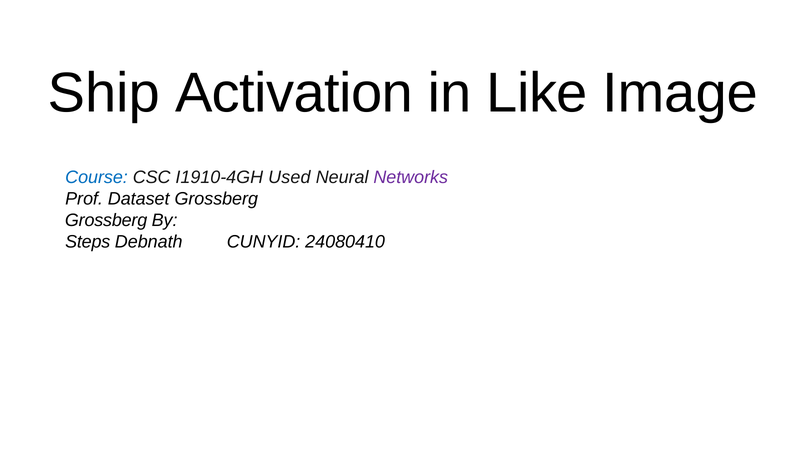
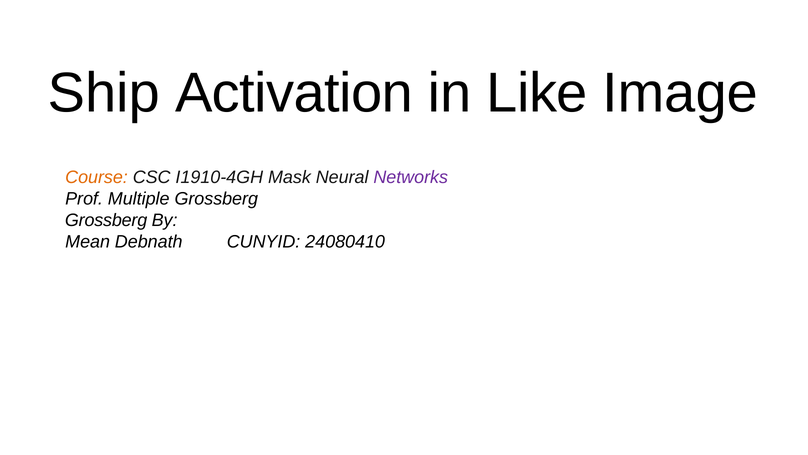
Course colour: blue -> orange (97, 177)
Used: Used -> Mask (289, 177)
Dataset: Dataset -> Multiple (139, 198)
Steps: Steps -> Mean (88, 242)
